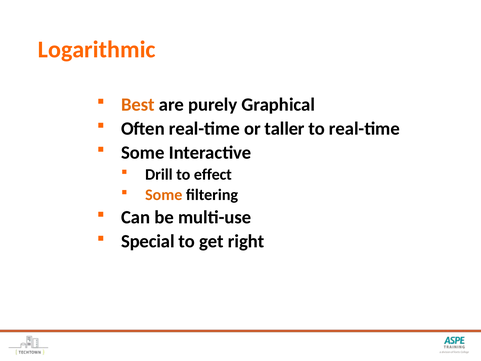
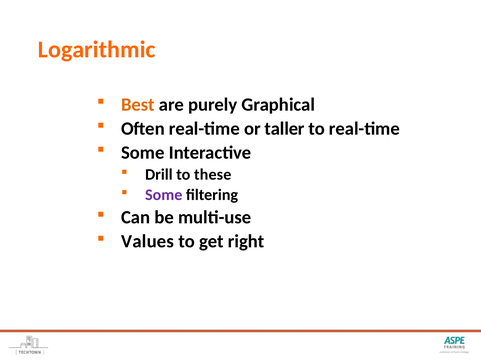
effect: effect -> these (213, 174)
Some colour: orange -> purple (164, 195)
Special: Special -> Values (148, 241)
